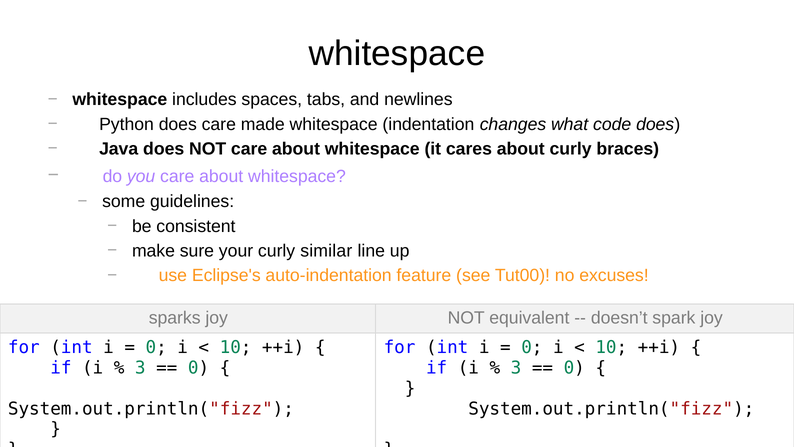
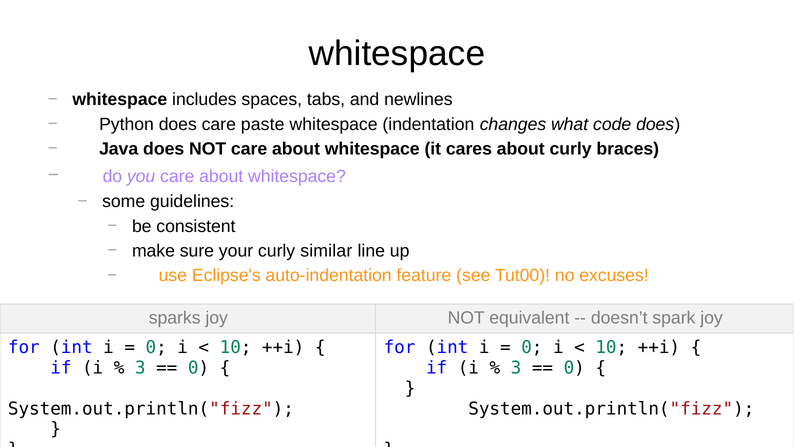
made: made -> paste (263, 124)
